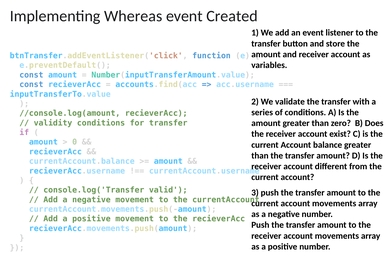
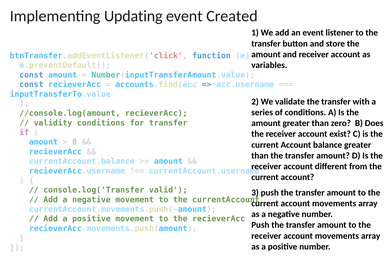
Whereas: Whereas -> Updating (133, 16)
